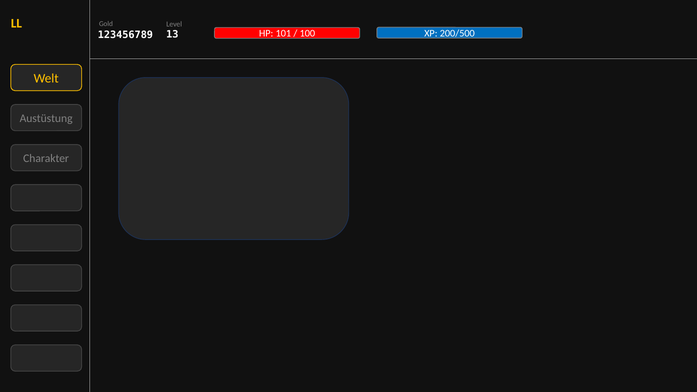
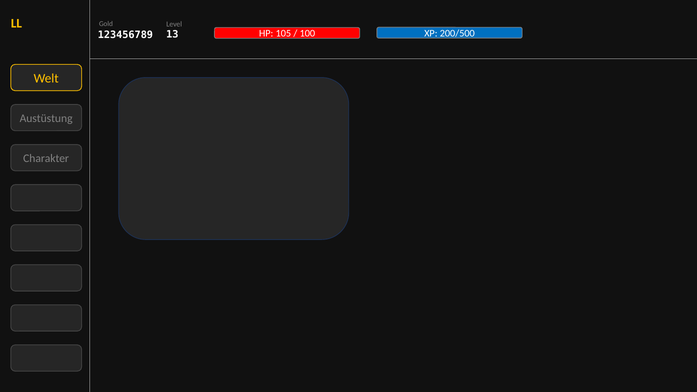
101: 101 -> 105 (283, 34)
